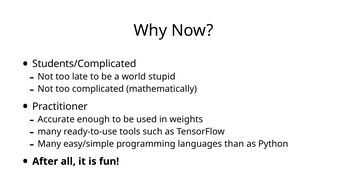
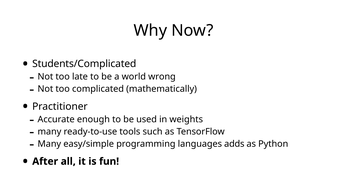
stupid: stupid -> wrong (162, 77)
than: than -> adds (234, 144)
